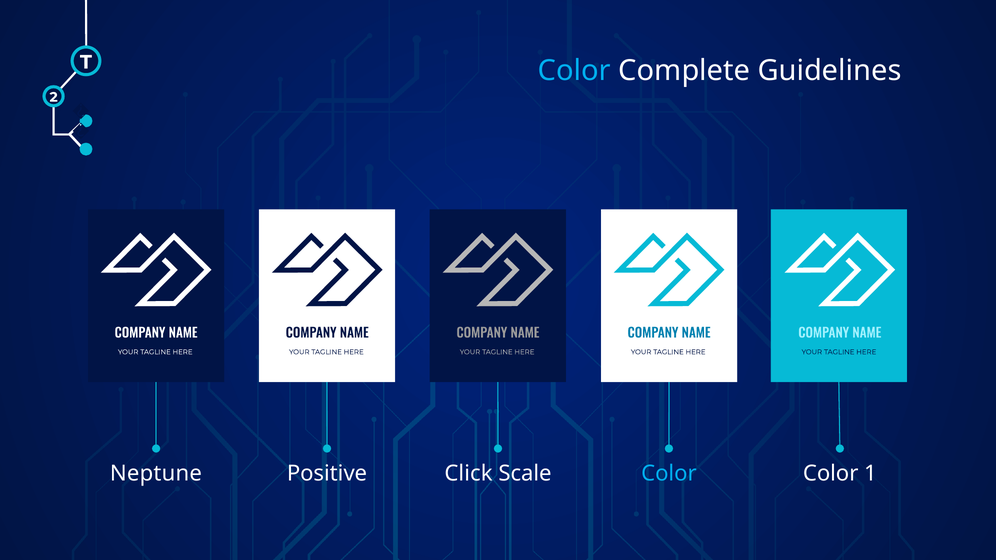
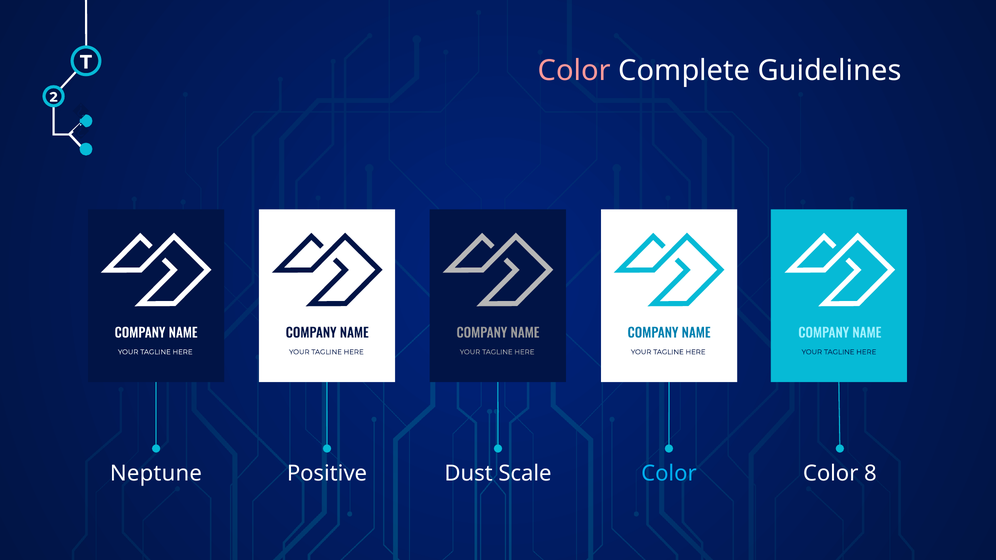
Color colour: light blue -> pink (574, 71)
Click: Click -> Dust (469, 473)
1: 1 -> 8 (870, 473)
